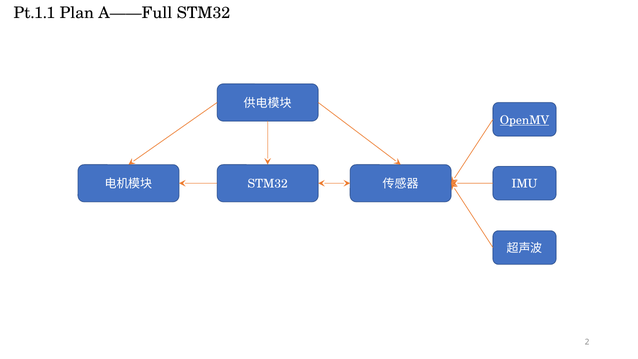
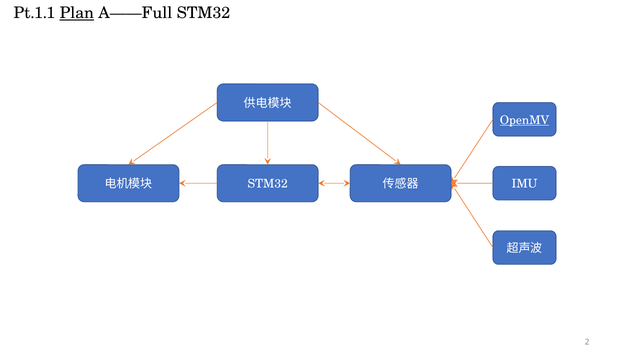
Plan underline: none -> present (77, 13)
